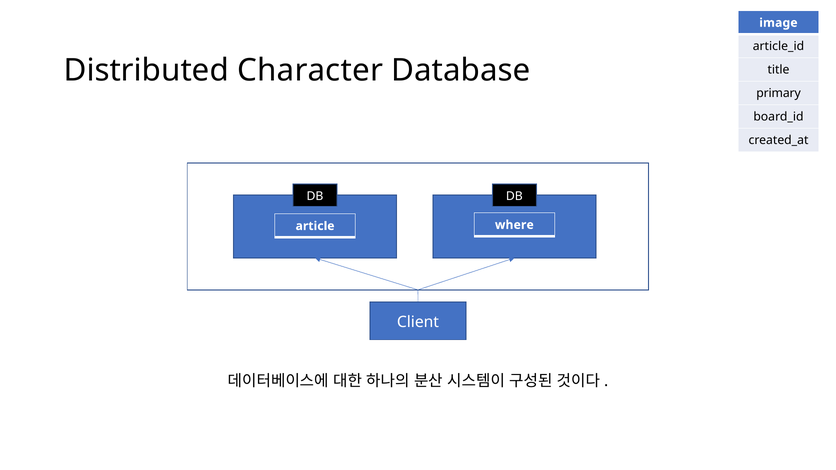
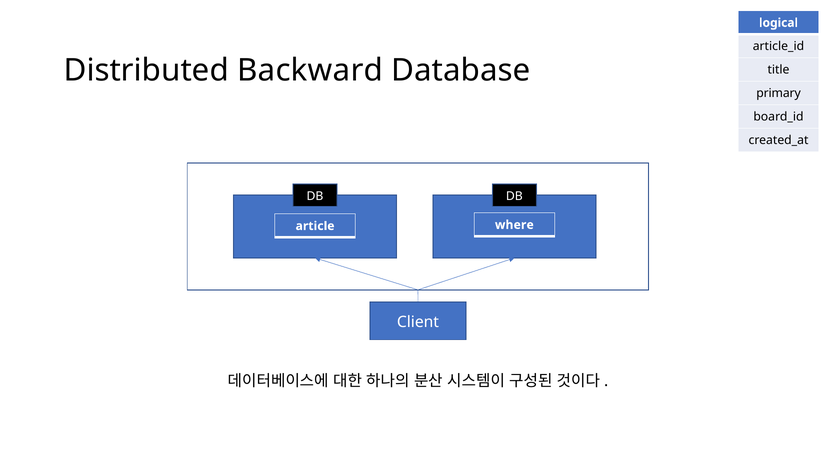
image: image -> logical (779, 23)
Character: Character -> Backward (310, 70)
